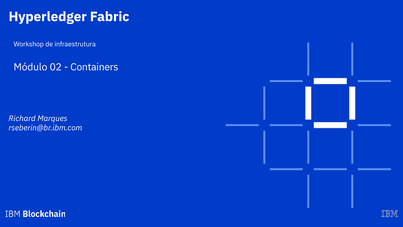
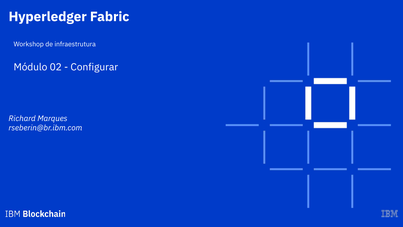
Containers: Containers -> Configurar (94, 67)
